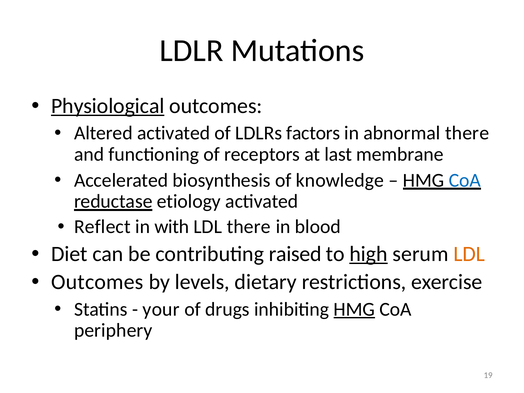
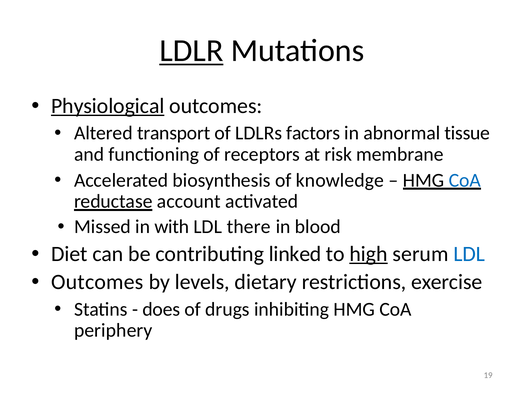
LDLR underline: none -> present (191, 51)
Altered activated: activated -> transport (174, 133)
abnormal there: there -> tissue (467, 133)
last: last -> risk (338, 154)
etiology: etiology -> account (189, 201)
Reflect: Reflect -> Missed (102, 227)
raised: raised -> linked (295, 254)
LDL colour: orange -> blue (469, 254)
your: your -> does (161, 309)
HMG underline: present -> none (354, 309)
